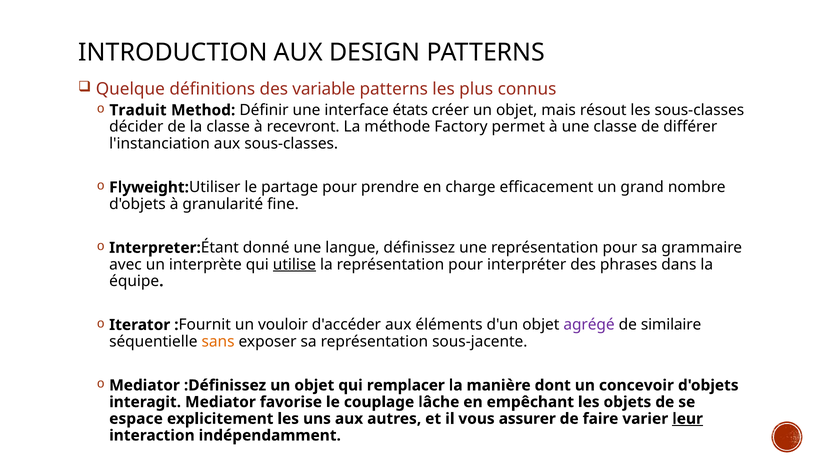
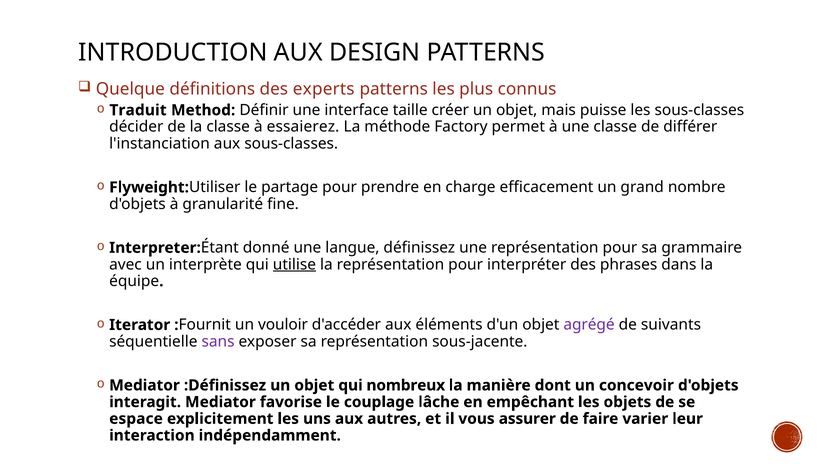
variable: variable -> experts (324, 89)
états: états -> taille (410, 110)
résout: résout -> puisse (603, 110)
recevront: recevront -> essaierez (303, 127)
similaire: similaire -> suivants (671, 325)
sans colour: orange -> purple (218, 342)
remplacer: remplacer -> nombreux (406, 385)
leur underline: present -> none (688, 419)
